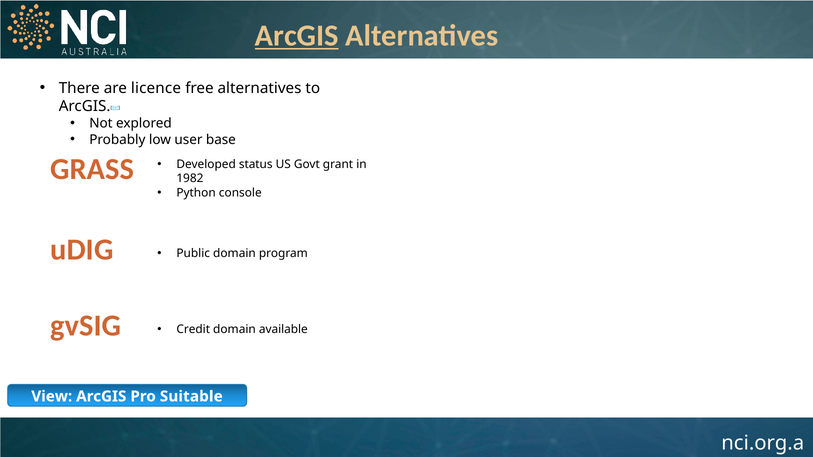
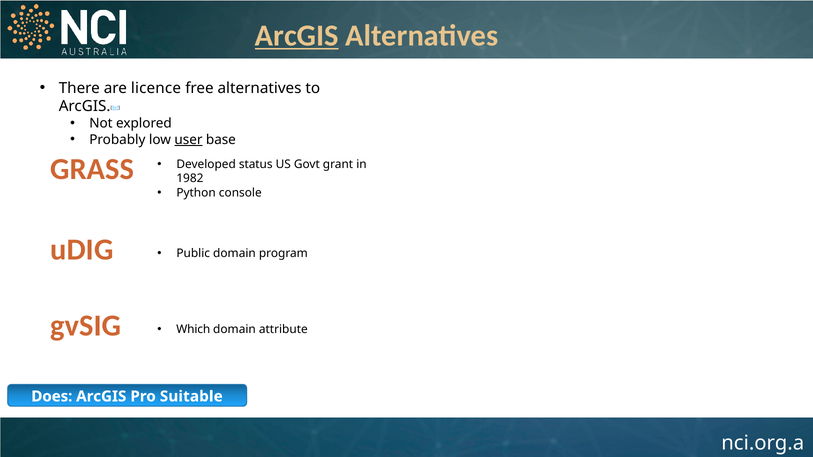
user underline: none -> present (188, 140)
Credit: Credit -> Which (193, 330)
available: available -> attribute (283, 330)
View: View -> Does (52, 397)
